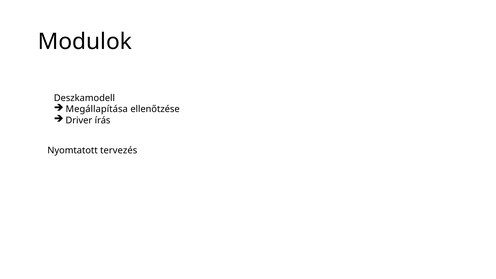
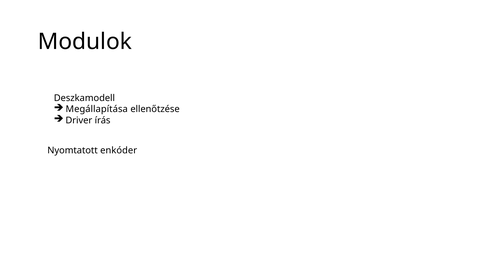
tervezés: tervezés -> enkóder (119, 151)
